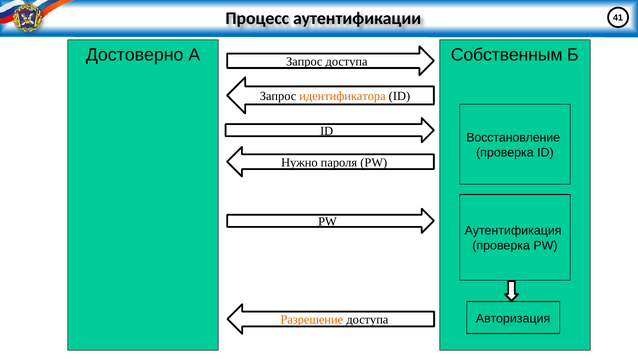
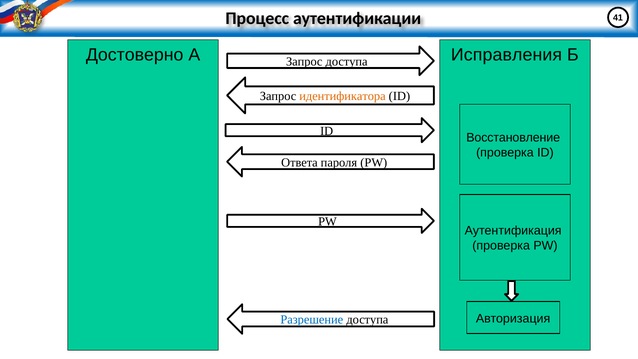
Собственным: Собственным -> Исправления (507, 55)
Нужно: Нужно -> Ответа (299, 162)
Разрешение colour: orange -> blue (312, 320)
